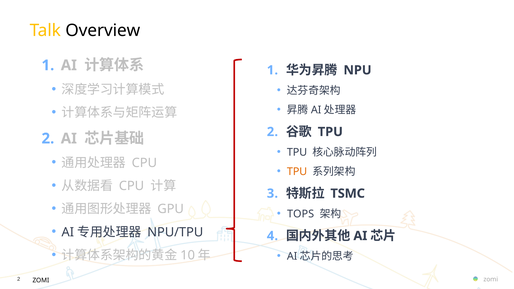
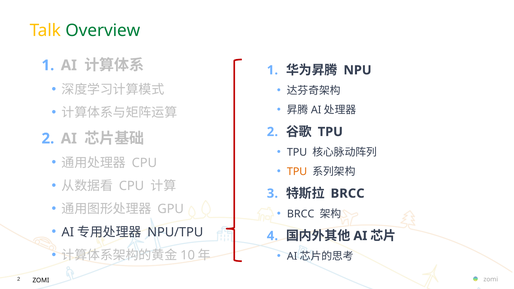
Overview colour: black -> green (103, 30)
TSMC: TSMC -> BRCC (348, 193)
TOPS: TOPS -> BRCC (301, 214)
